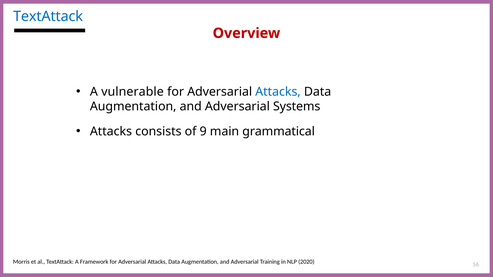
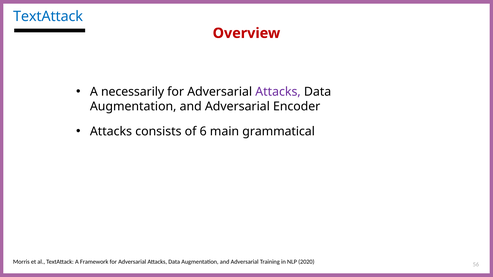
vulnerable: vulnerable -> necessarily (133, 92)
Attacks colour: blue -> purple (278, 92)
Systems: Systems -> Encoder (297, 107)
9: 9 -> 6 (203, 132)
